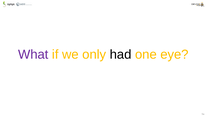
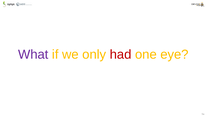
had colour: black -> red (121, 55)
